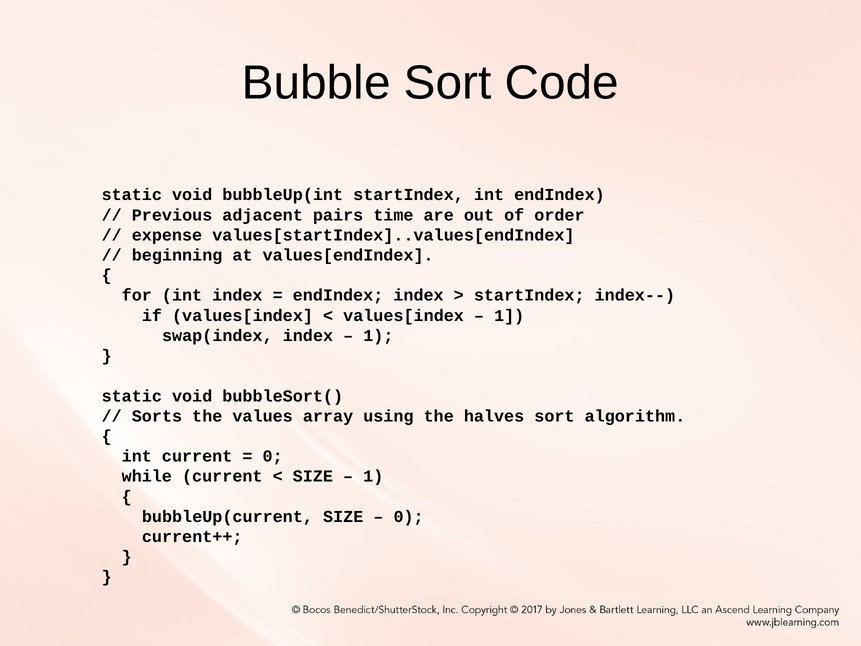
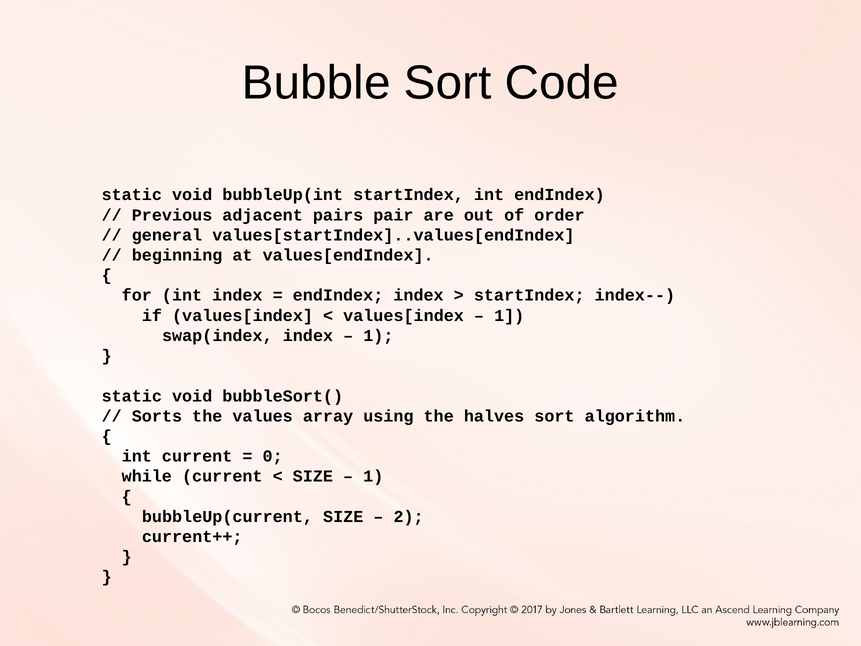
time: time -> pair (393, 215)
expense: expense -> general (167, 235)
0: 0 -> 2 (409, 516)
